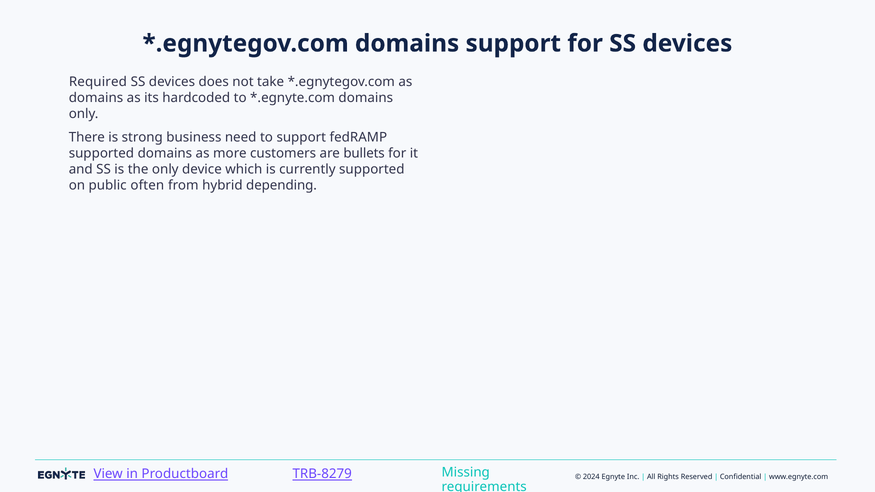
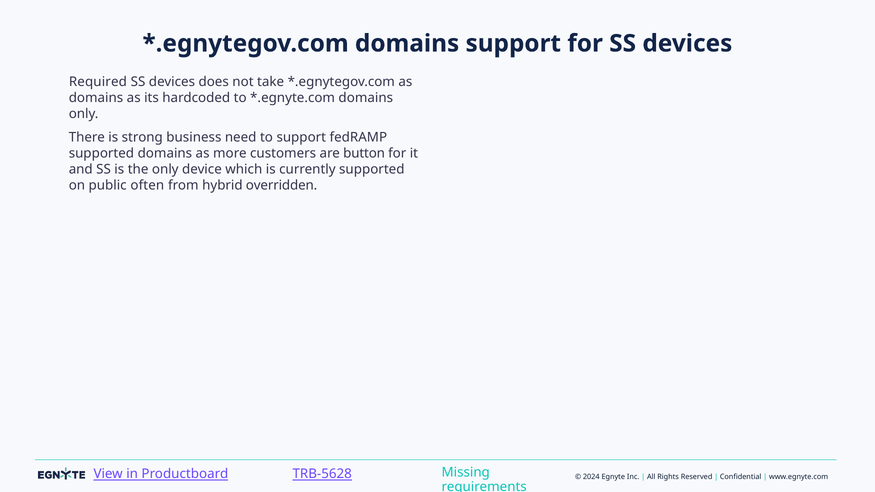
bullets: bullets -> button (364, 153)
depending: depending -> overridden (282, 186)
TRB-8279: TRB-8279 -> TRB-5628 (322, 474)
